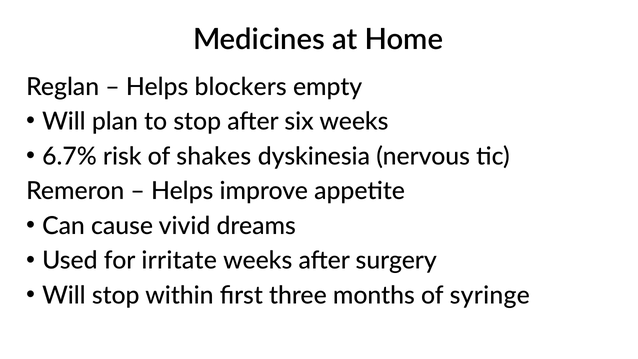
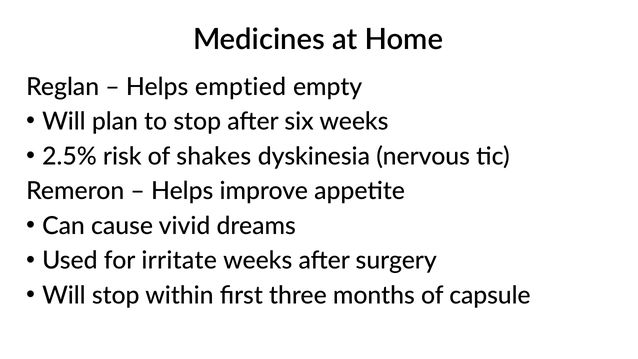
blockers: blockers -> emptied (241, 87)
6.7%: 6.7% -> 2.5% (69, 156)
syringe: syringe -> capsule (490, 295)
